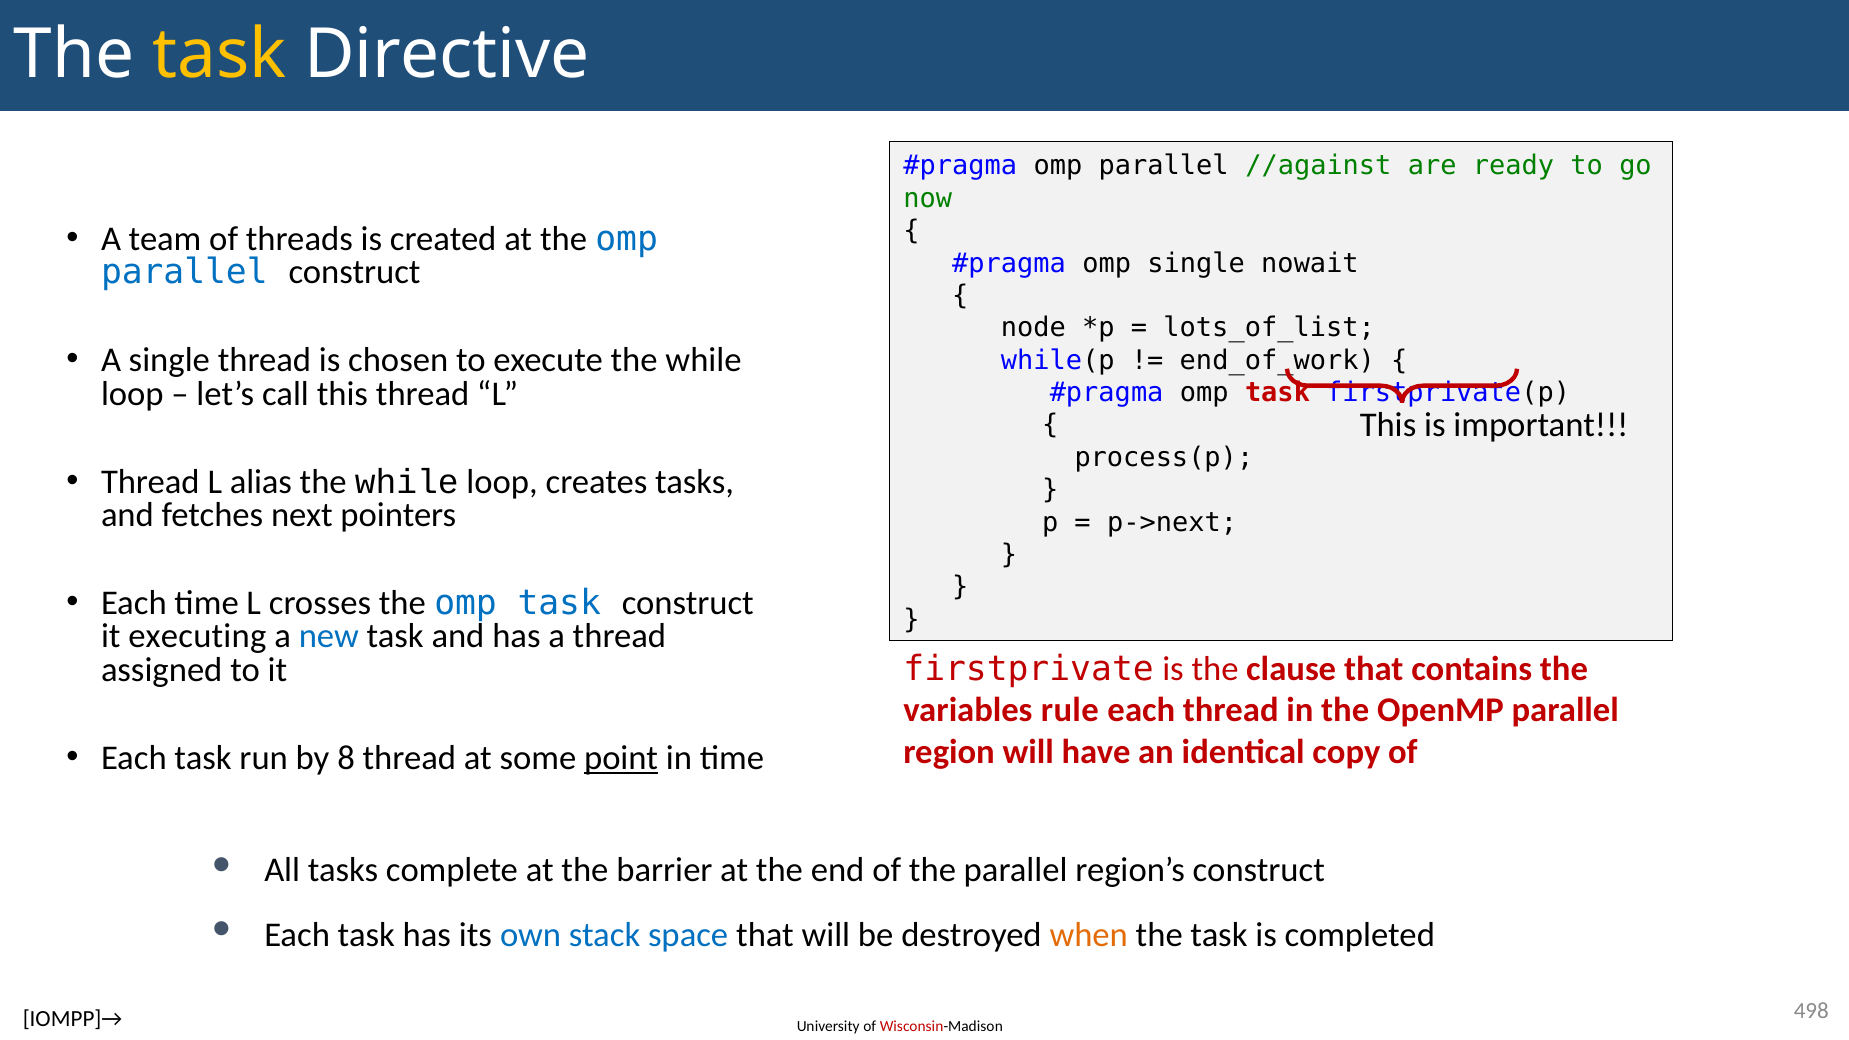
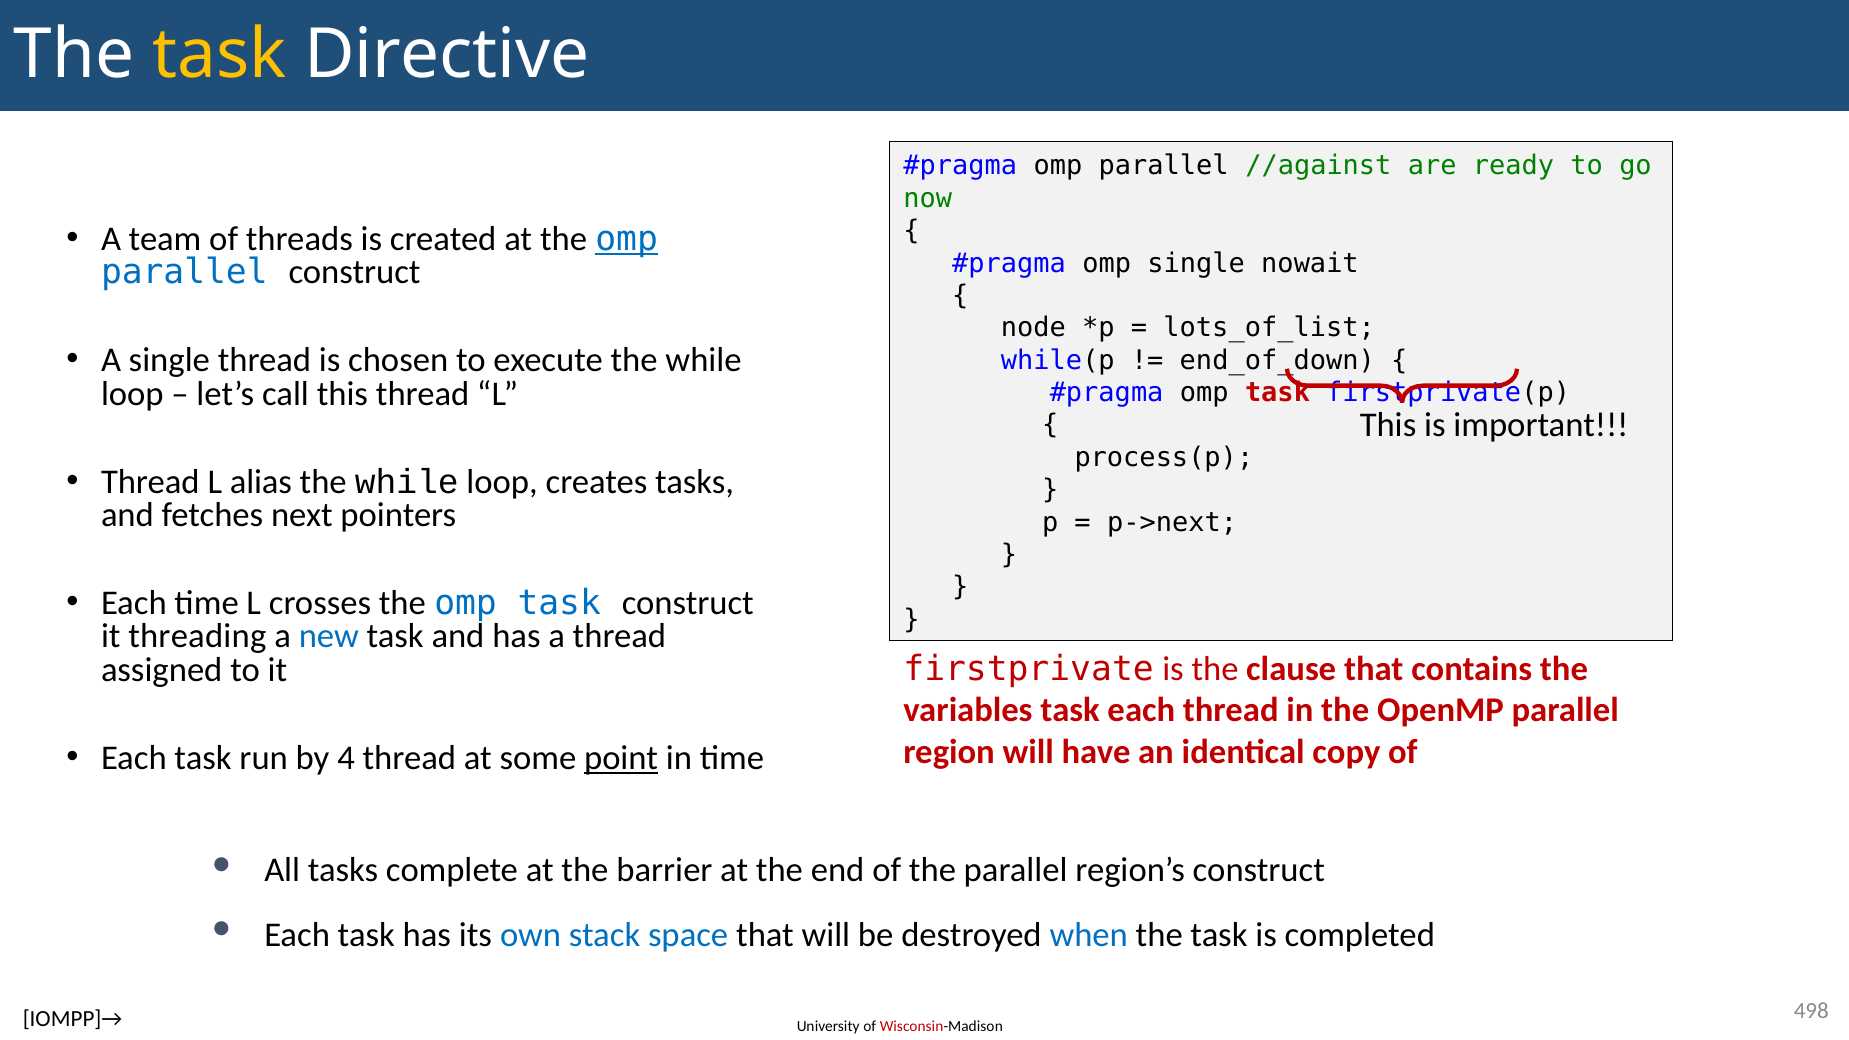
omp underline: none -> present (627, 239)
end_of_work: end_of_work -> end_of_down (1277, 360)
executing: executing -> threading (197, 637)
variables rule: rule -> task (1070, 710)
8: 8 -> 4 (346, 758)
when colour: orange -> blue (1089, 935)
